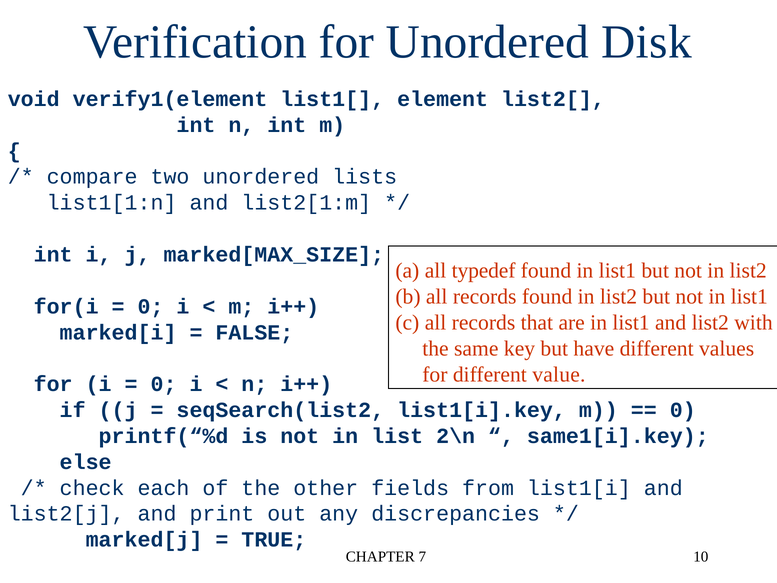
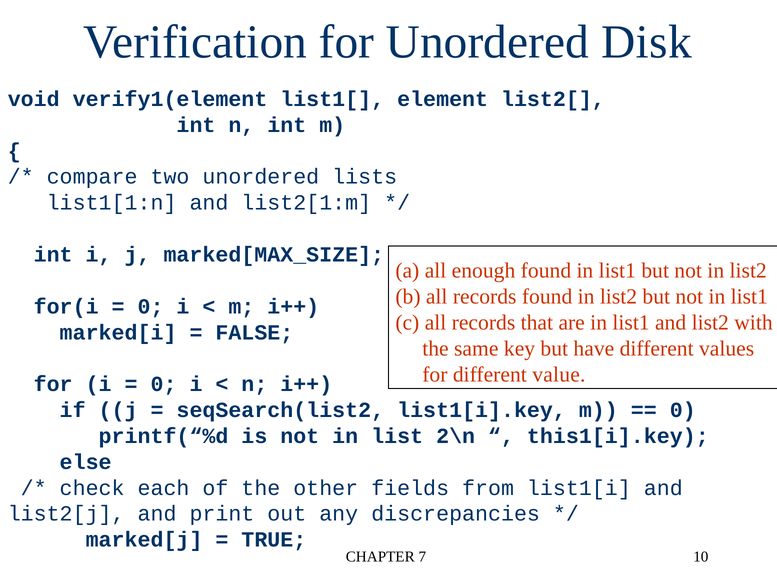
typedef: typedef -> enough (484, 271)
same1[i].key: same1[i].key -> this1[i].key (618, 436)
